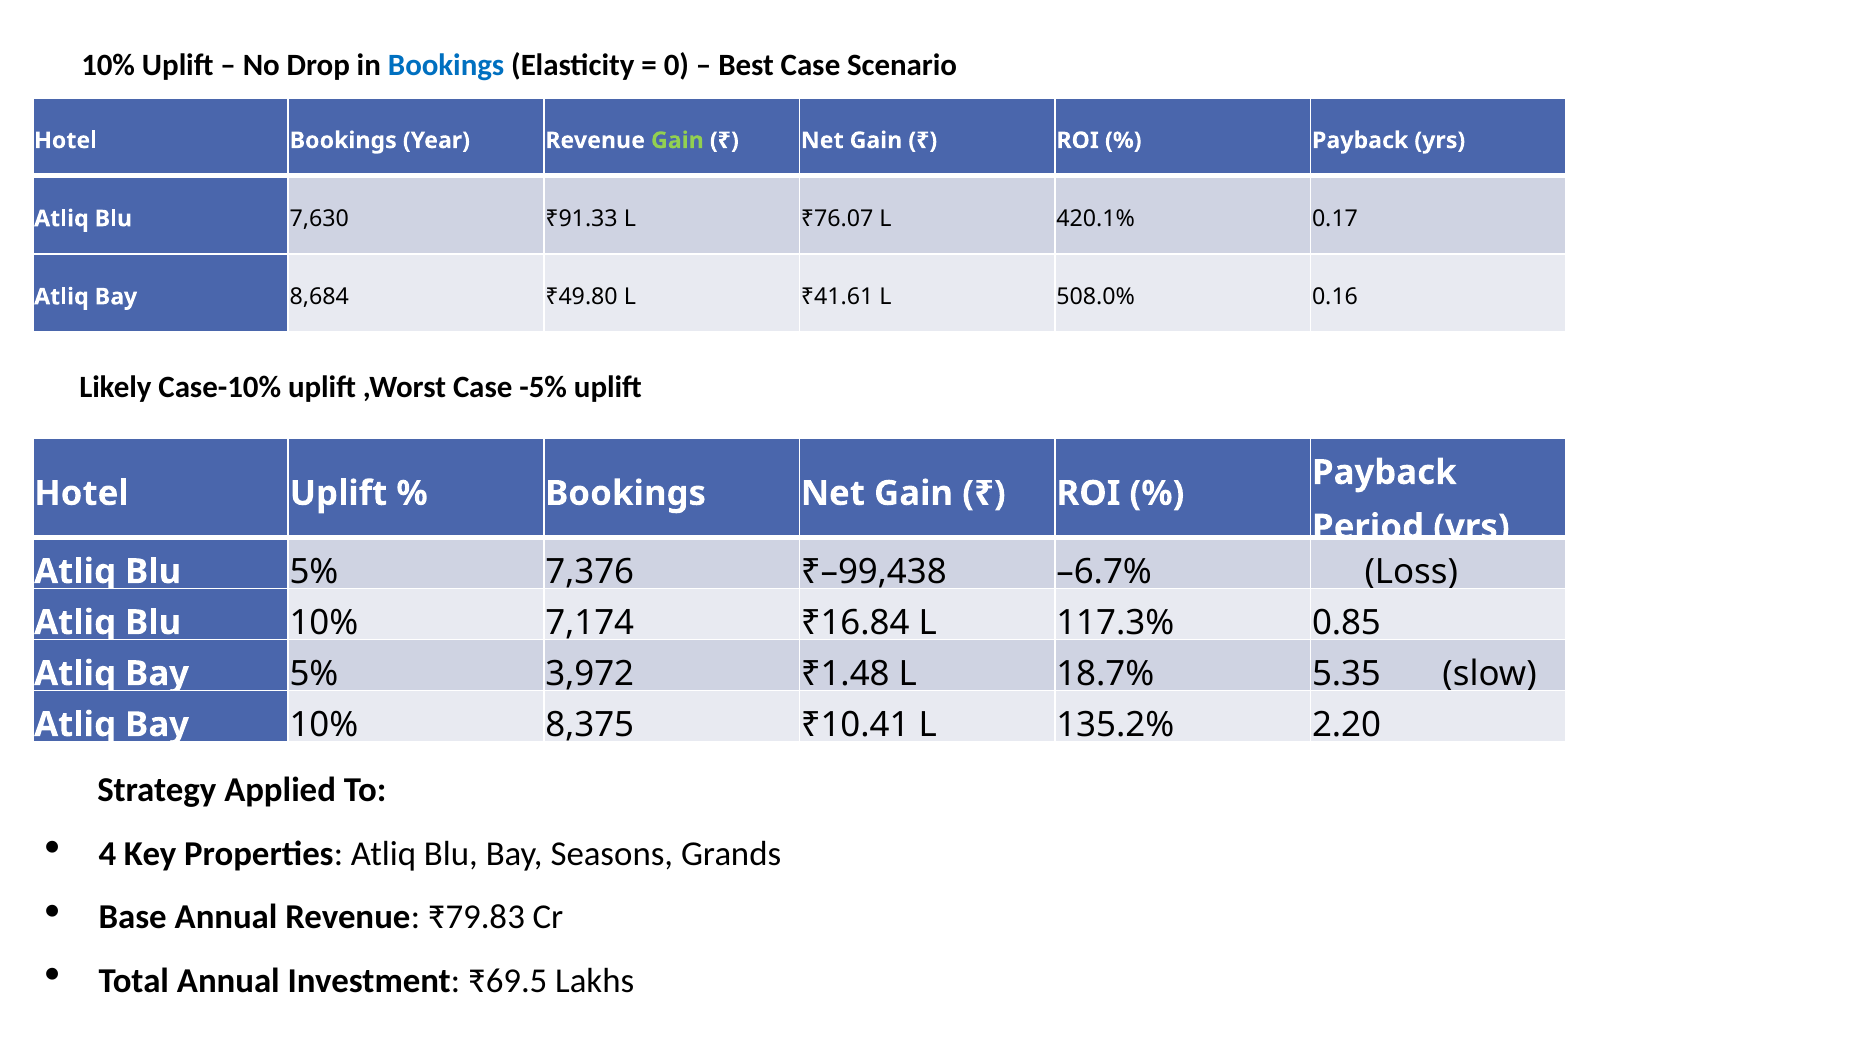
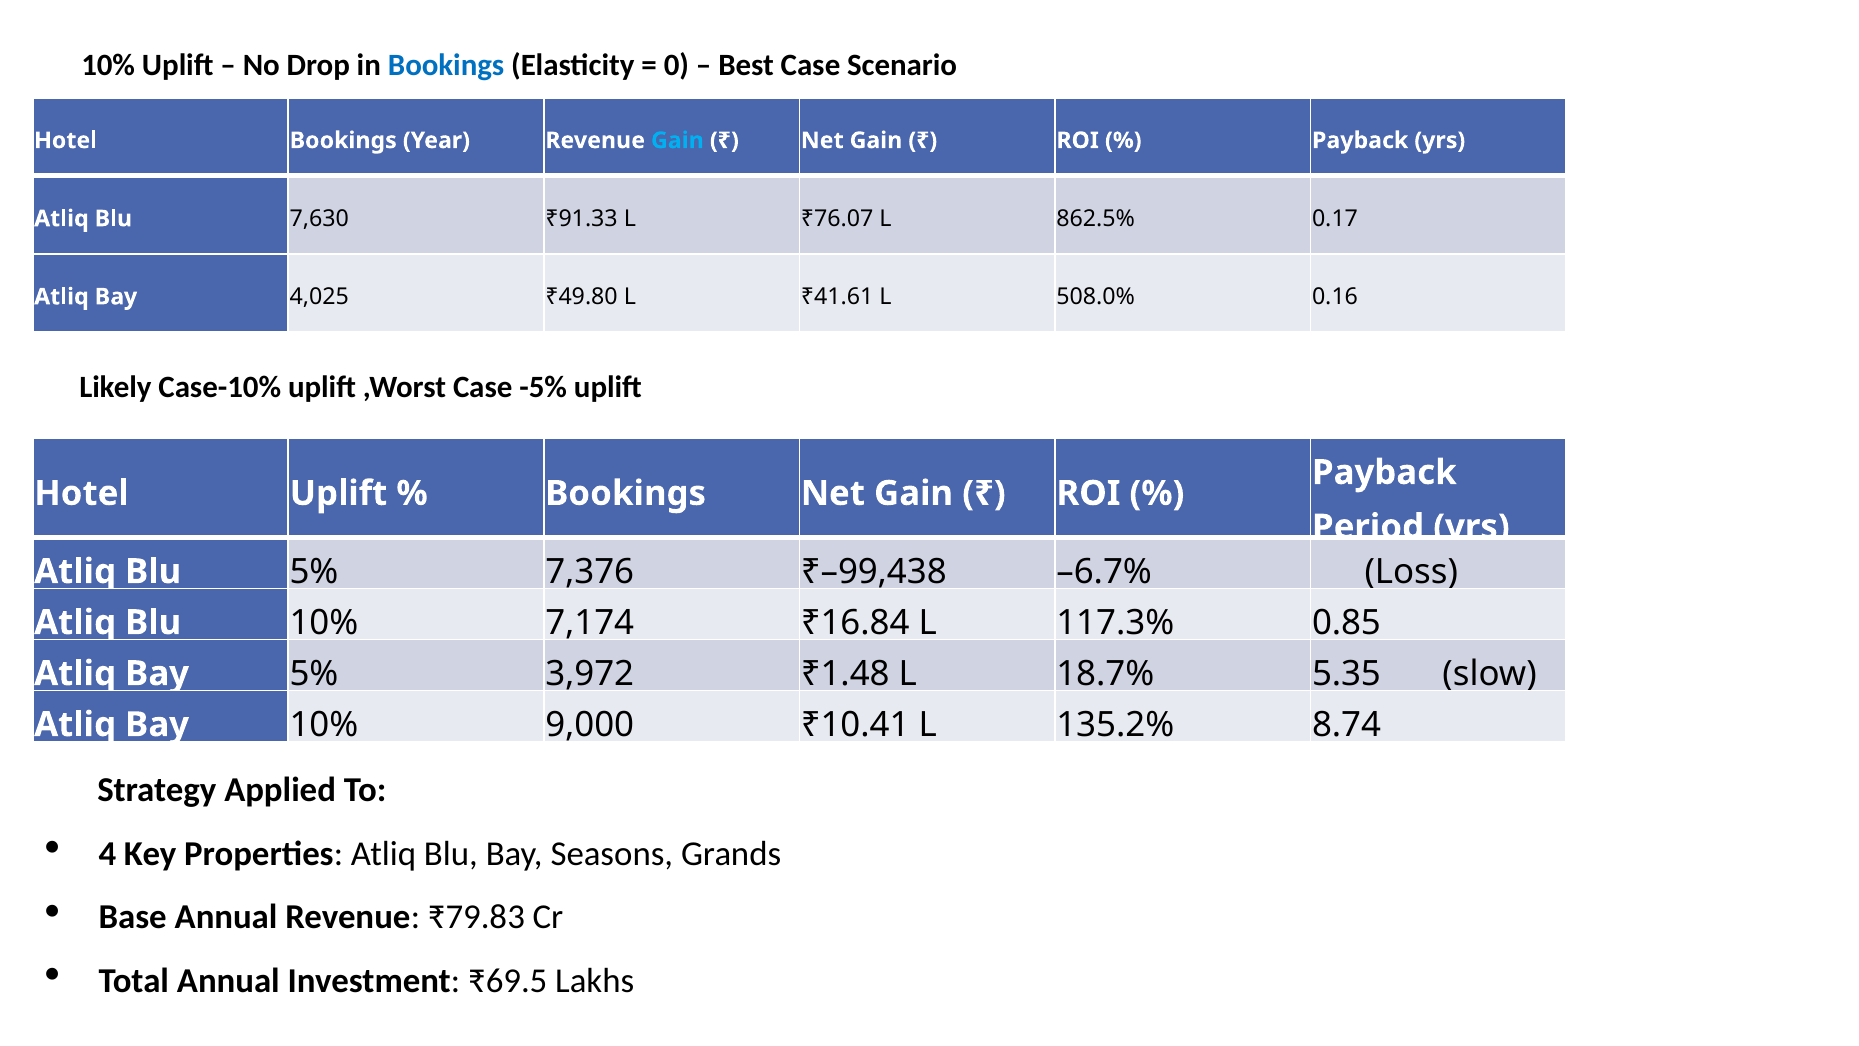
Gain colour: light green -> light blue (677, 140)
420.1%: 420.1% -> 862.5% (1096, 219)
8,684: 8,684 -> 4,025 (319, 297)
8,375: 8,375 -> 9,000 (590, 724)
2.20: 2.20 -> 8.74 (1346, 724)
